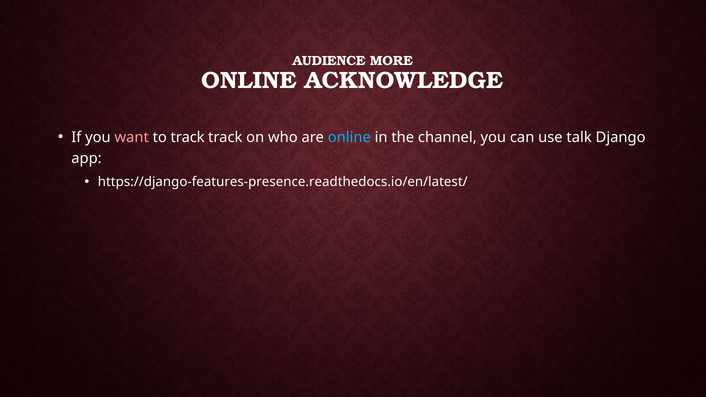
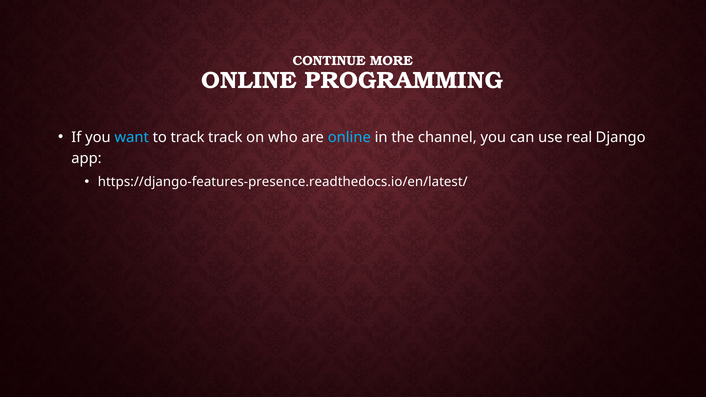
AUDIENCE: AUDIENCE -> CONTINUE (329, 61)
ACKNOWLEDGE: ACKNOWLEDGE -> PROGRAMMING (404, 81)
want colour: pink -> light blue (132, 137)
talk: talk -> real (579, 137)
